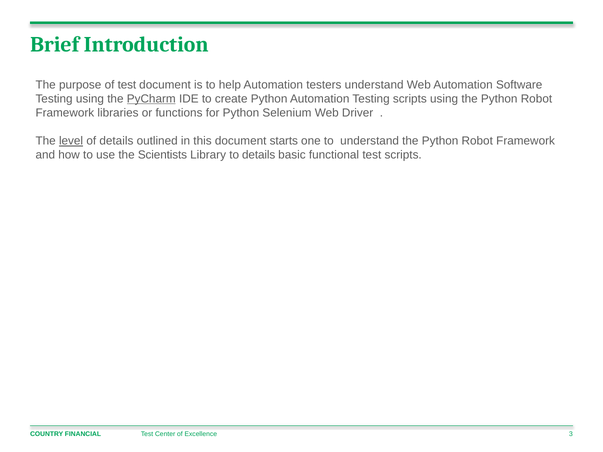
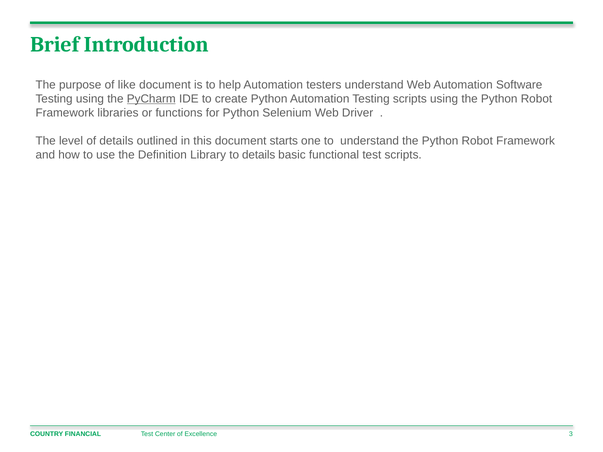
of test: test -> like (127, 85)
level underline: present -> none (71, 141)
Scientists: Scientists -> Definition (162, 155)
